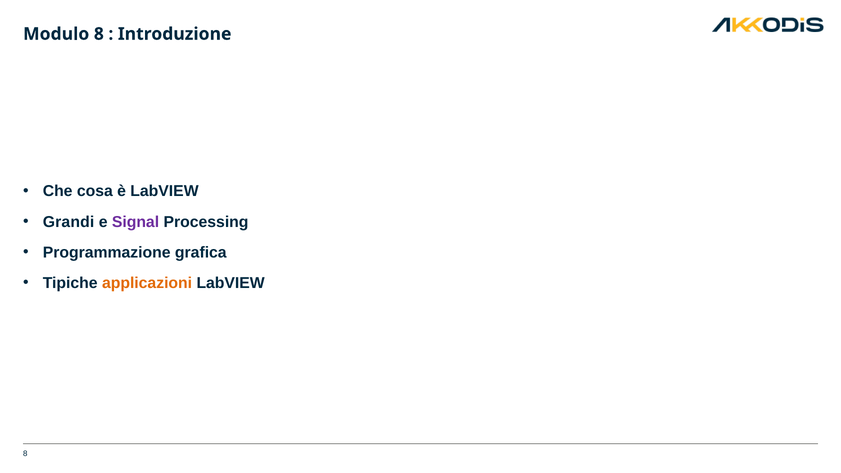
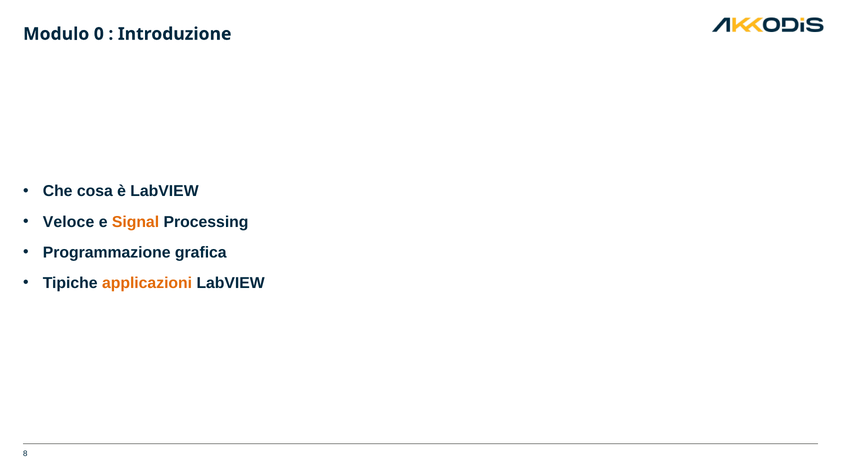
Modulo 8: 8 -> 0 (99, 34)
Grandi: Grandi -> Veloce (69, 222)
Signal colour: purple -> orange (136, 222)
